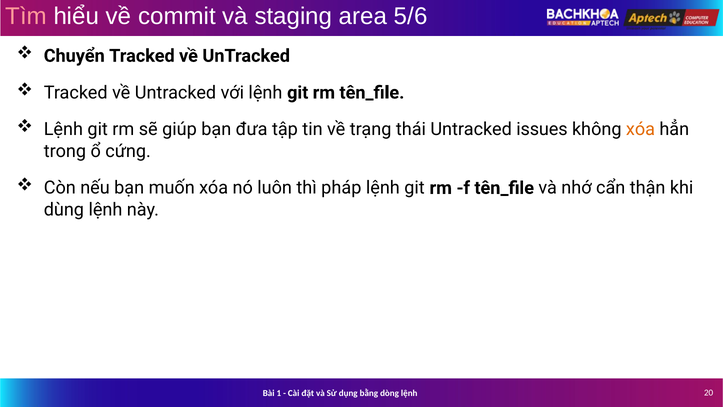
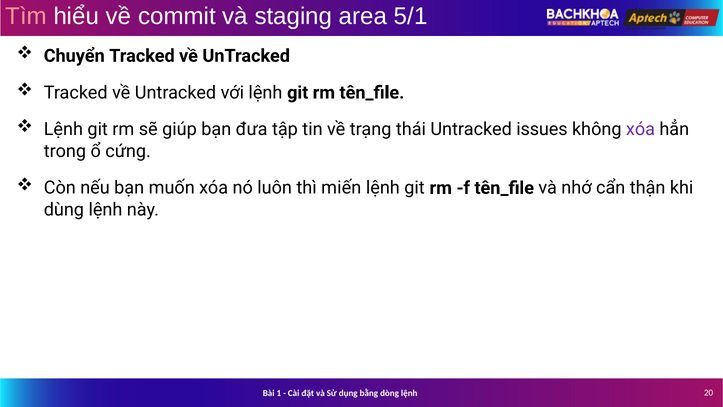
5/6: 5/6 -> 5/1 (411, 16)
xóa colour: orange -> purple (640, 129)
pháp: pháp -> miến (341, 188)
